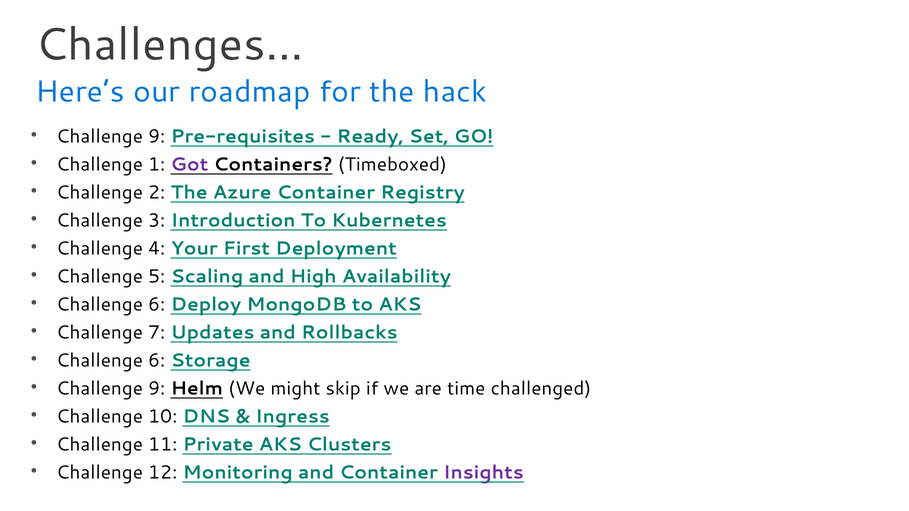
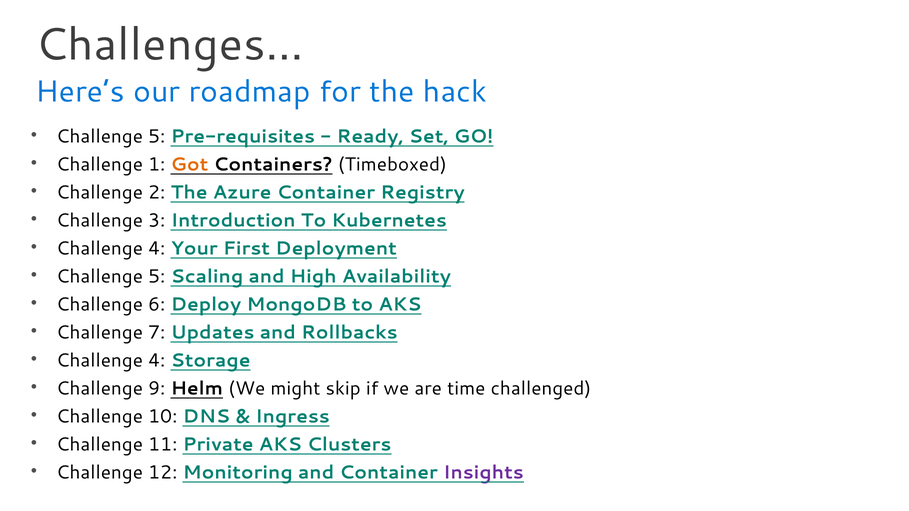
9: 9 -> 5 (157, 136)
Got colour: purple -> orange (189, 164)
6: 6 -> 4 (157, 361)
